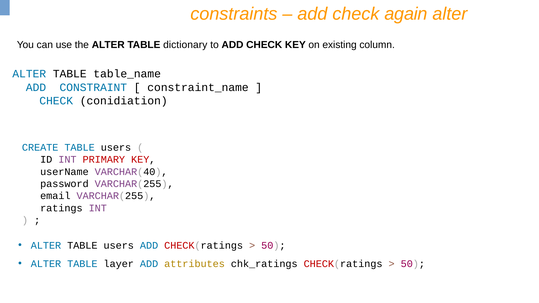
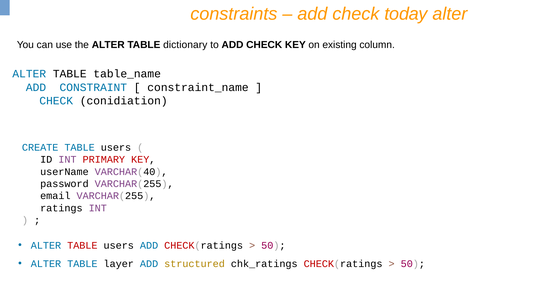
again: again -> today (406, 14)
TABLE colour: black -> red (82, 246)
attributes: attributes -> structured (195, 264)
